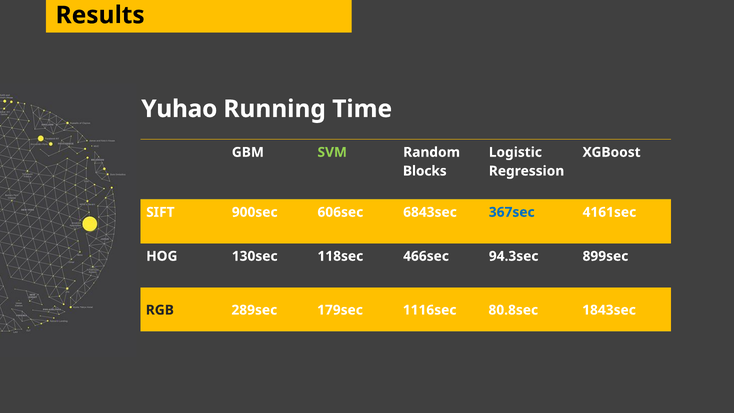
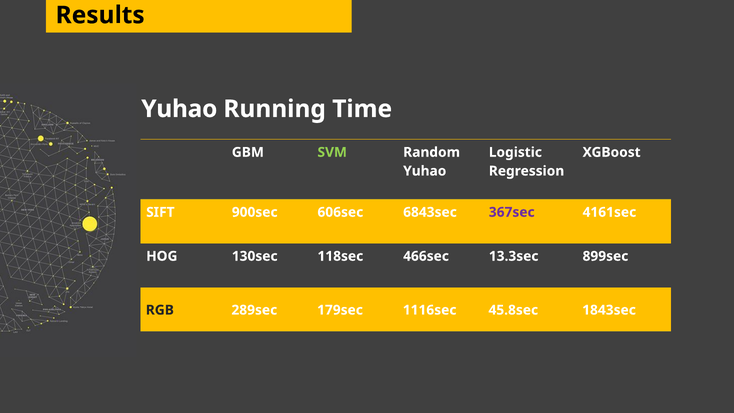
Blocks: Blocks -> Yuhao (425, 171)
367sec colour: blue -> purple (512, 212)
94.3sec: 94.3sec -> 13.3sec (514, 256)
80.8sec: 80.8sec -> 45.8sec (513, 310)
